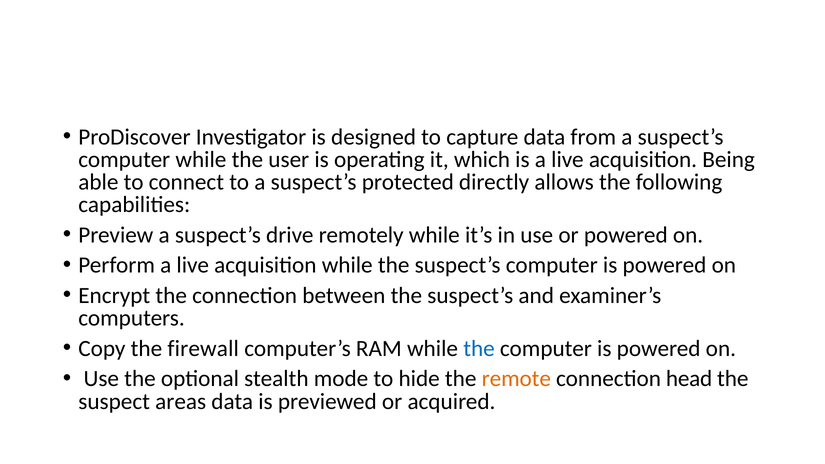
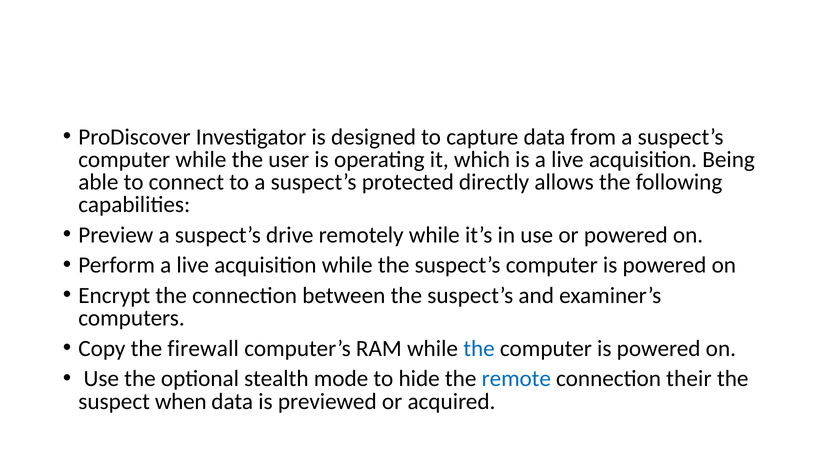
remote colour: orange -> blue (516, 379)
head: head -> their (689, 379)
areas: areas -> when (181, 401)
